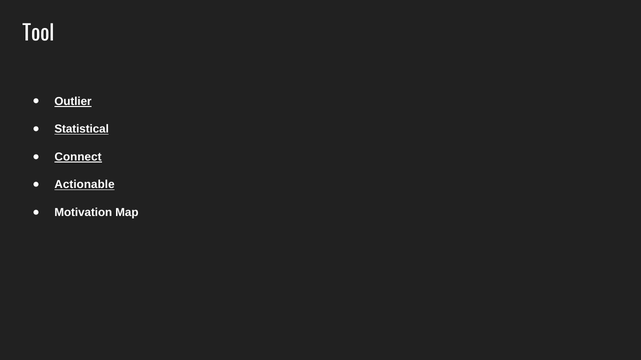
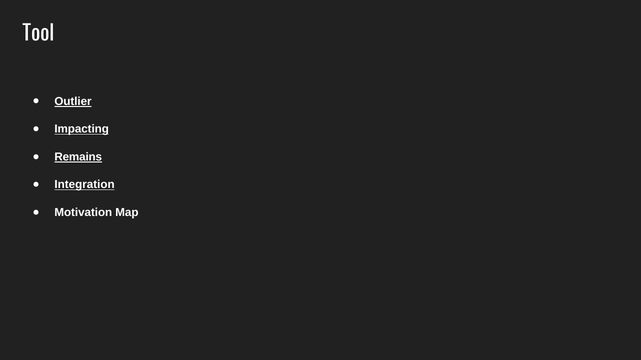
Statistical: Statistical -> Impacting (82, 129)
Connect: Connect -> Remains (78, 157)
Actionable: Actionable -> Integration (85, 185)
